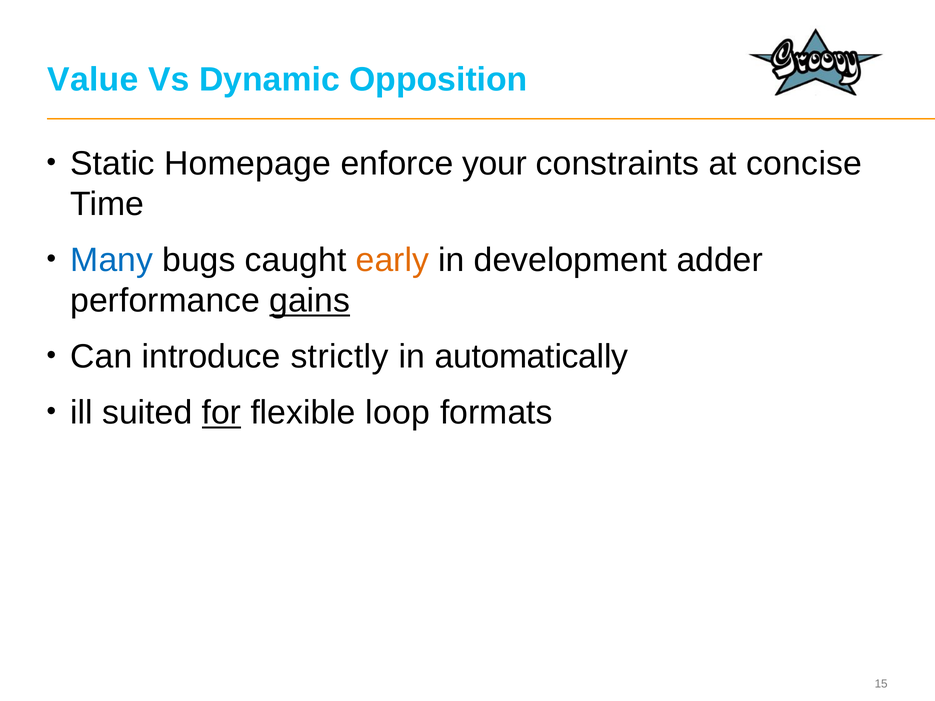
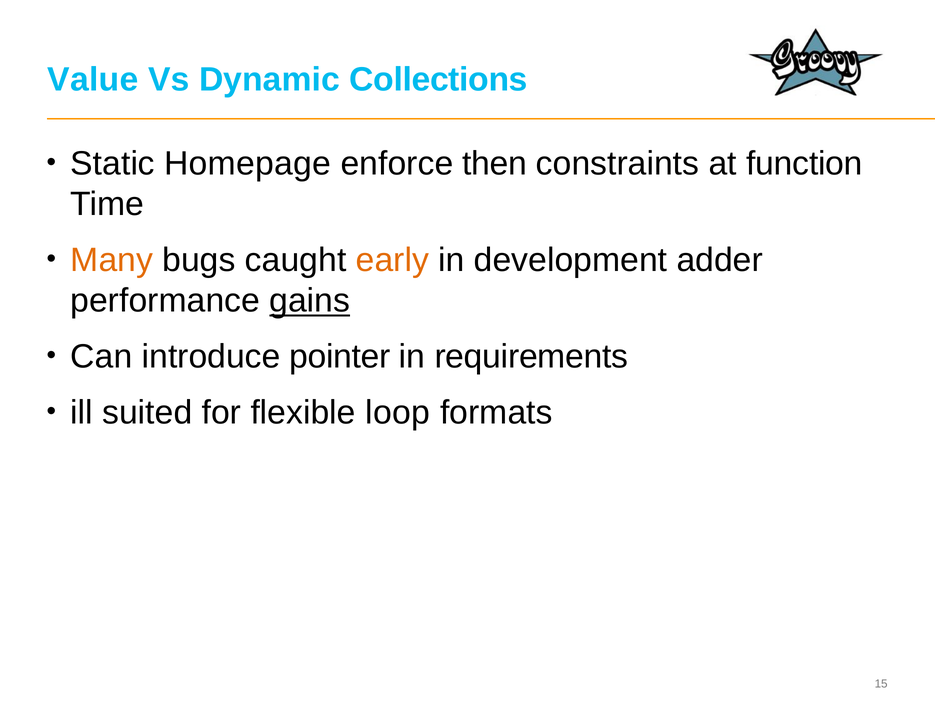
Opposition: Opposition -> Collections (438, 80)
your: your -> then (495, 164)
concise: concise -> function (804, 164)
Many colour: blue -> orange (112, 260)
strictly: strictly -> pointer (340, 357)
automatically: automatically -> requirements (531, 357)
for underline: present -> none (221, 413)
